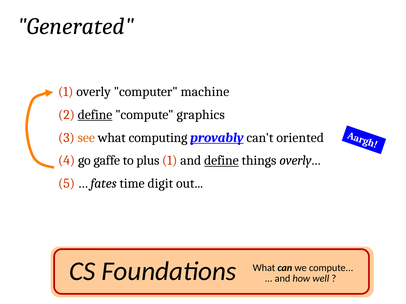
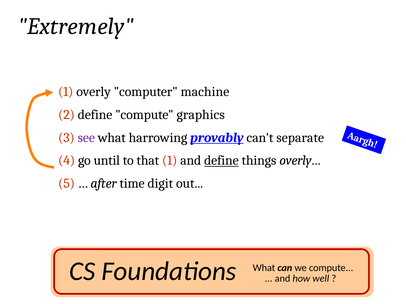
Generated: Generated -> Extremely (76, 26)
define underline: present -> none (95, 115)
see colour: orange -> purple (86, 138)
computing: computing -> harrowing (158, 138)
oriented: oriented -> separate (300, 138)
gaffe: gaffe -> until (107, 161)
plus: plus -> that (148, 161)
fates: fates -> after (104, 184)
